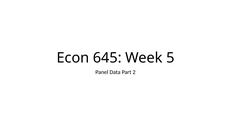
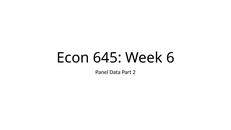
5: 5 -> 6 (170, 58)
